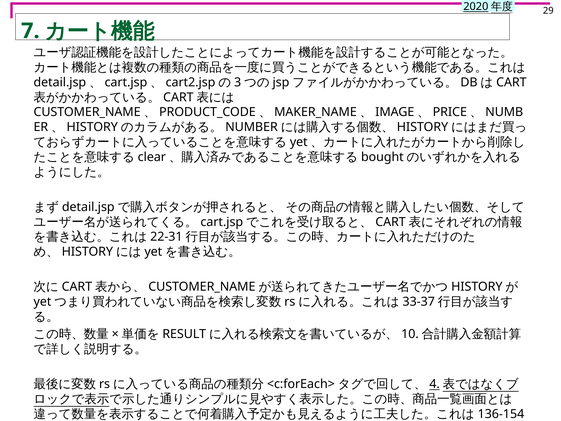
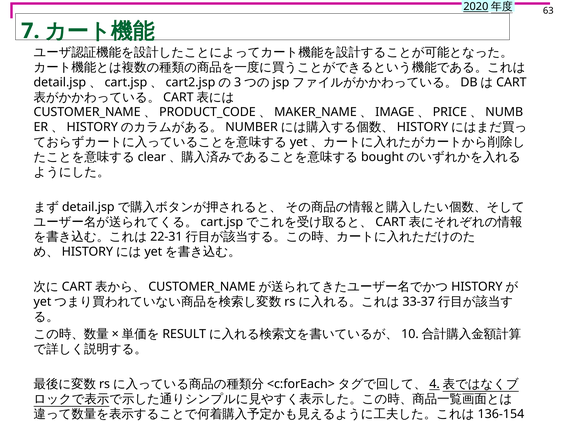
29: 29 -> 63 (548, 11)
